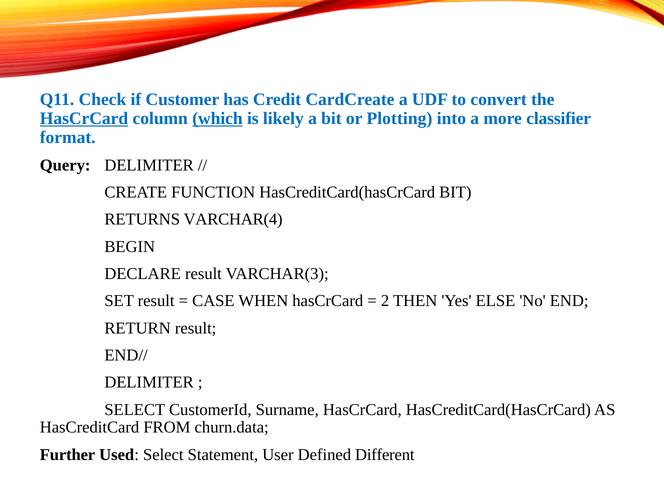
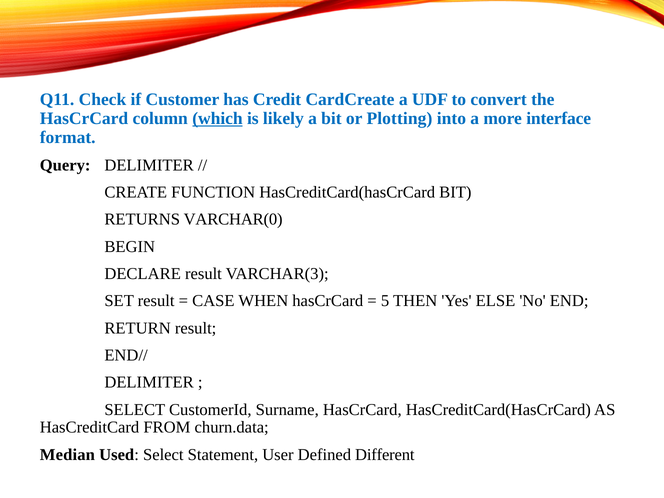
HasCrCard underline: present -> none (84, 118)
classifier: classifier -> interface (559, 118)
VARCHAR(4: VARCHAR(4 -> VARCHAR(0 (233, 219)
2: 2 -> 5 (385, 301)
Further: Further -> Median (67, 455)
